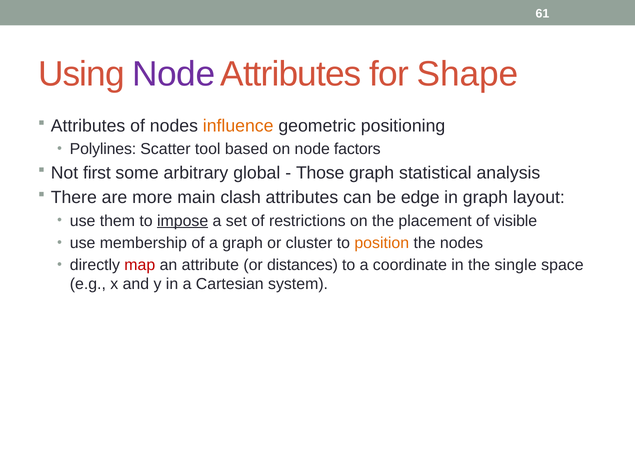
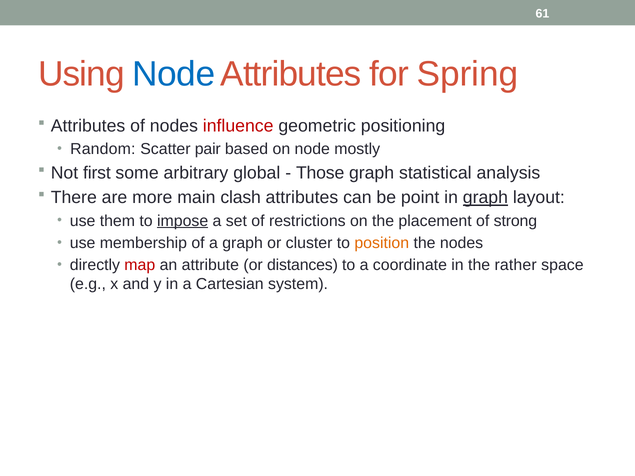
Node colour: purple -> blue (174, 74)
Shape: Shape -> Spring (468, 74)
influence colour: orange -> red (238, 126)
Polylines: Polylines -> Random (103, 149)
tool: tool -> pair (208, 149)
factors: factors -> mostly (357, 149)
edge: edge -> point (420, 198)
graph underline: none -> present (485, 198)
visible: visible -> strong (515, 221)
single: single -> rather (516, 265)
